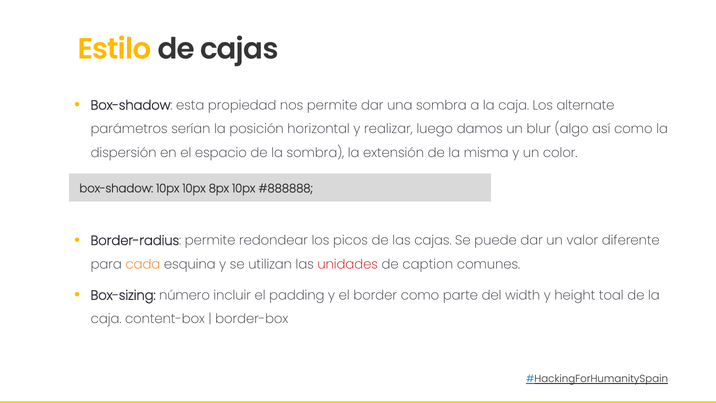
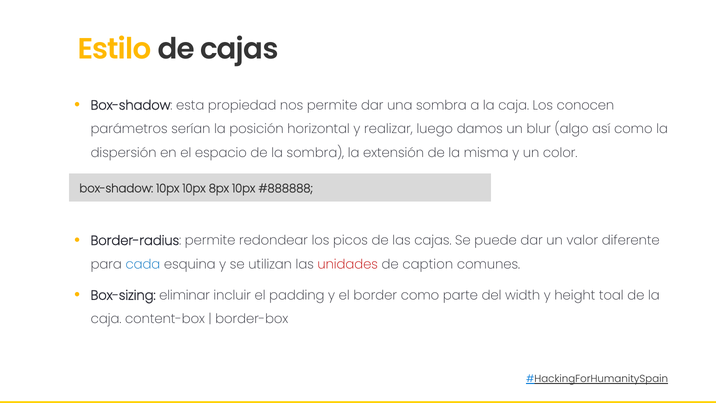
alternate: alternate -> conocen (585, 105)
cada colour: orange -> blue (143, 264)
número: número -> eliminar (185, 295)
